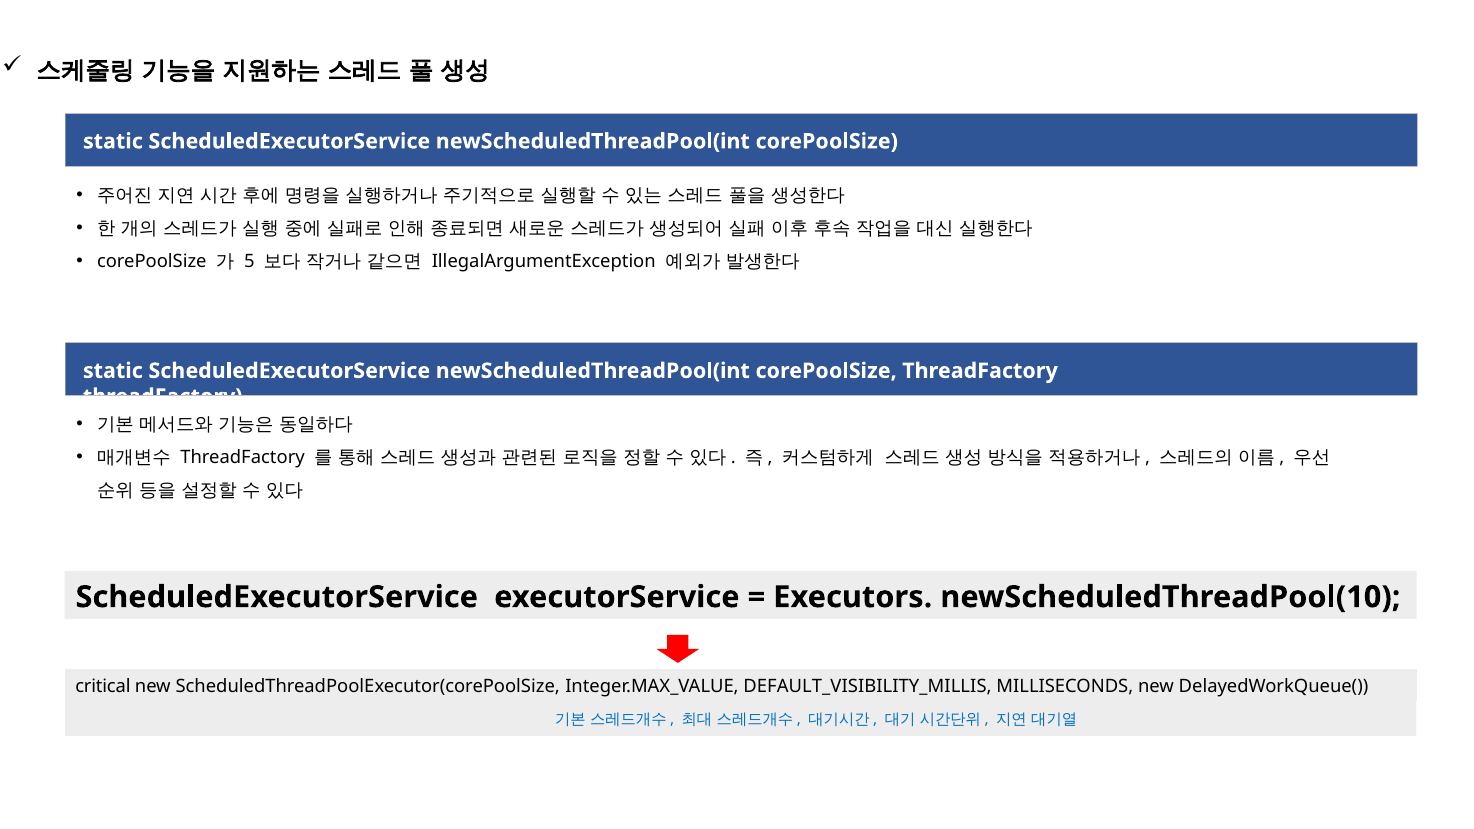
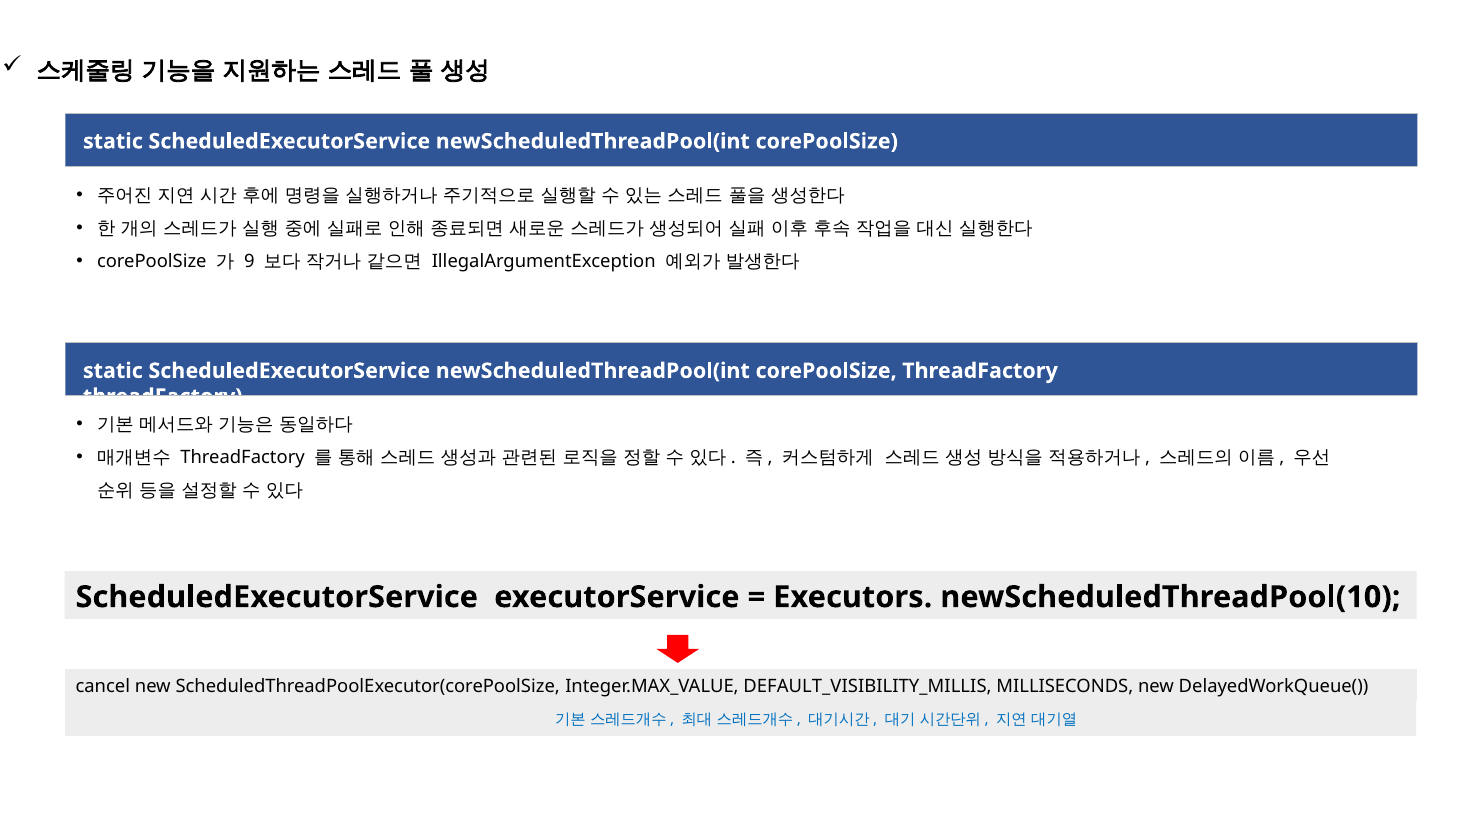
5: 5 -> 9 (249, 262)
critical: critical -> cancel (103, 687)
